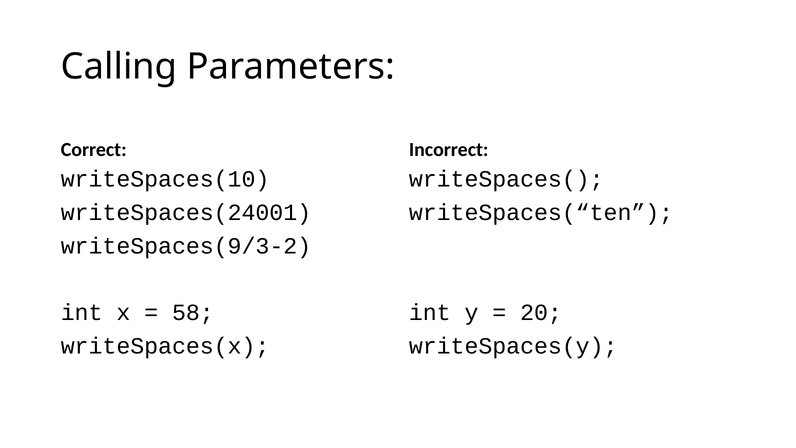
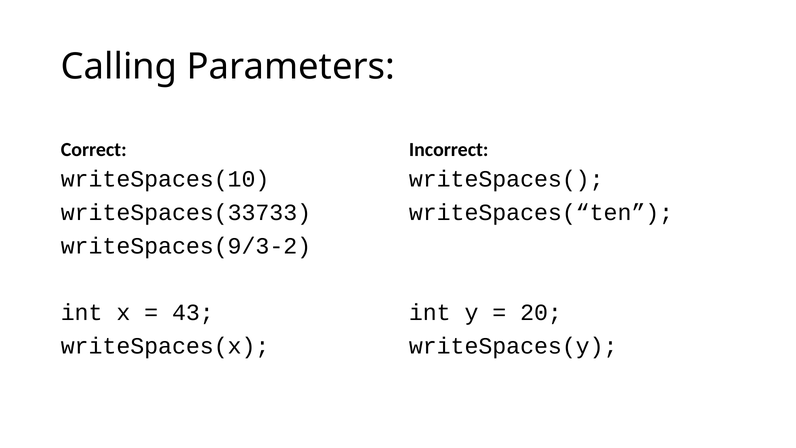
writeSpaces(24001: writeSpaces(24001 -> writeSpaces(33733 (186, 212)
58: 58 -> 43 (193, 312)
